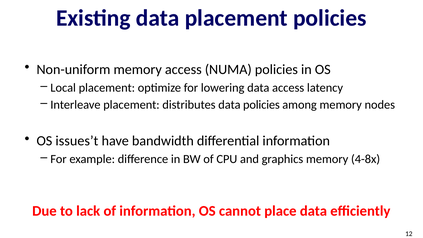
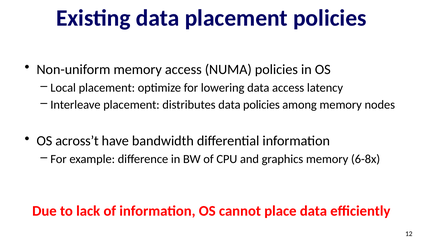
issues’t: issues’t -> across’t (77, 141)
4-8x: 4-8x -> 6-8x (366, 159)
